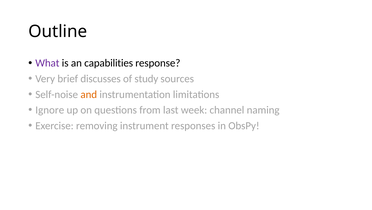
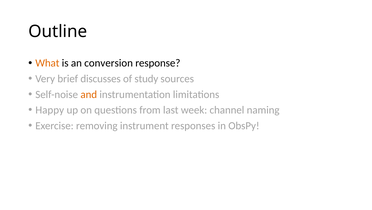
What colour: purple -> orange (47, 63)
capabilities: capabilities -> conversion (109, 63)
Ignore: Ignore -> Happy (50, 110)
